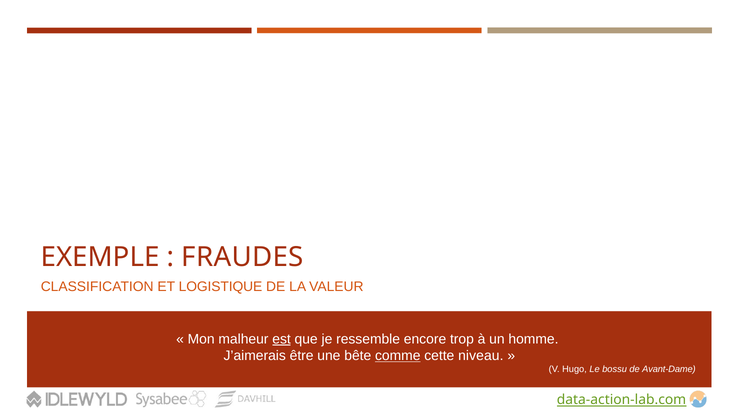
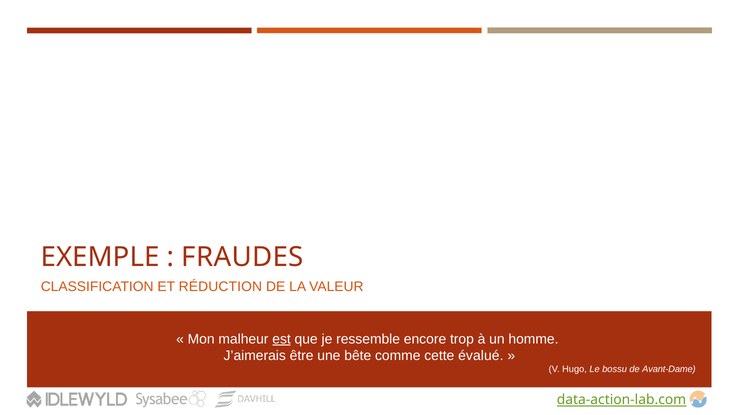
LOGISTIQUE: LOGISTIQUE -> RÉDUCTION (220, 287)
comme underline: present -> none (398, 356)
niveau: niveau -> évalué (481, 356)
